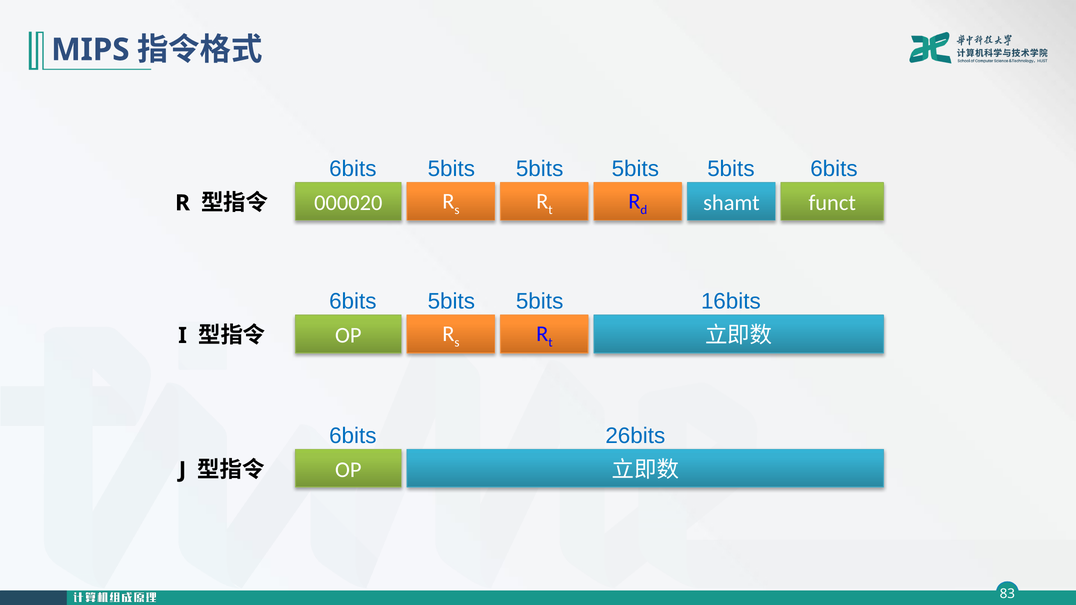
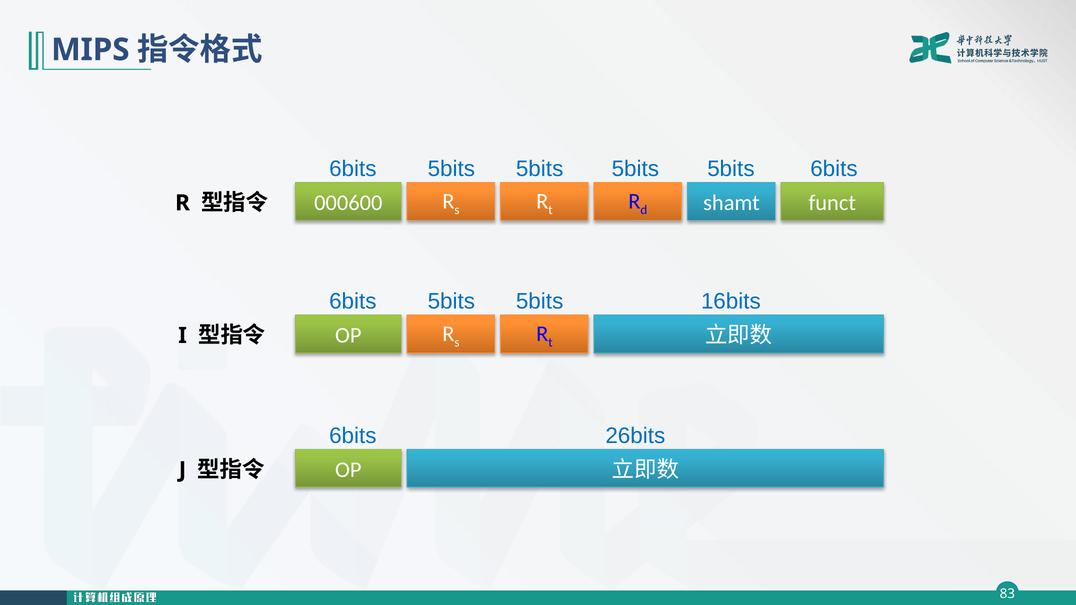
000020: 000020 -> 000600 (348, 203)
